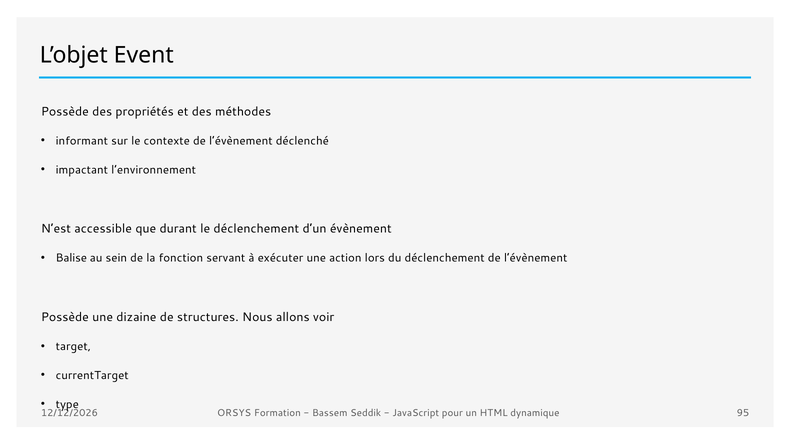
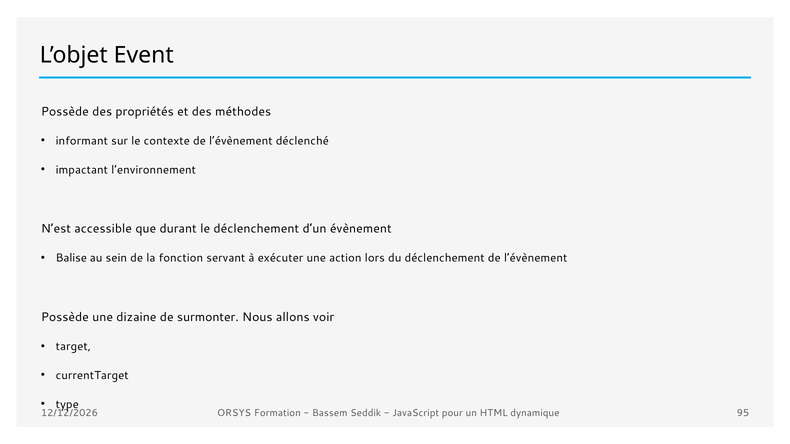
structures: structures -> surmonter (208, 317)
